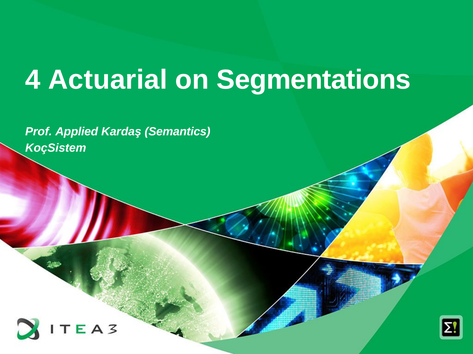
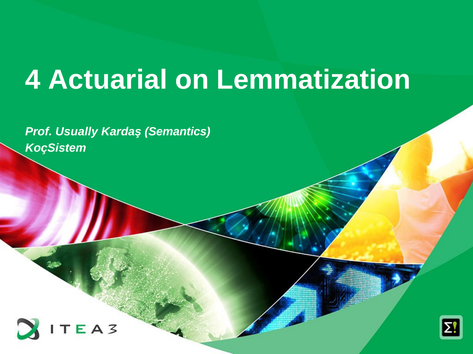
Segmentations: Segmentations -> Lemmatization (314, 80)
Applied: Applied -> Usually (77, 132)
